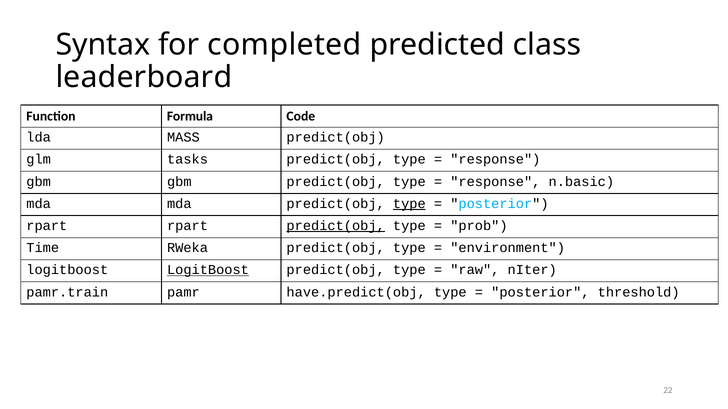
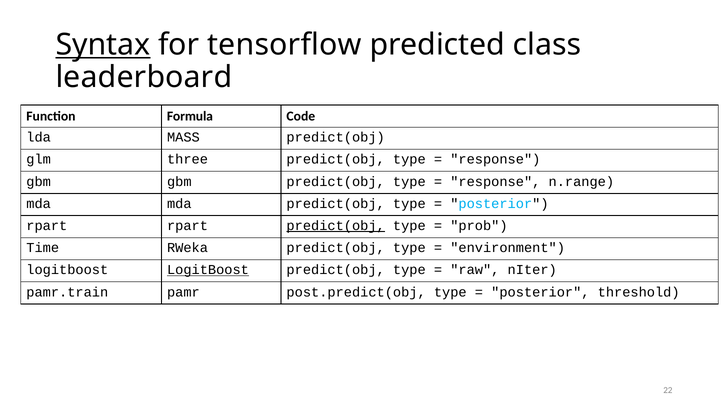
Syntax underline: none -> present (103, 45)
completed: completed -> tensorflow (284, 45)
tasks: tasks -> three (187, 160)
n.basic: n.basic -> n.range (581, 182)
type underline: present -> none (409, 204)
have.predict(obj: have.predict(obj -> post.predict(obj (356, 292)
